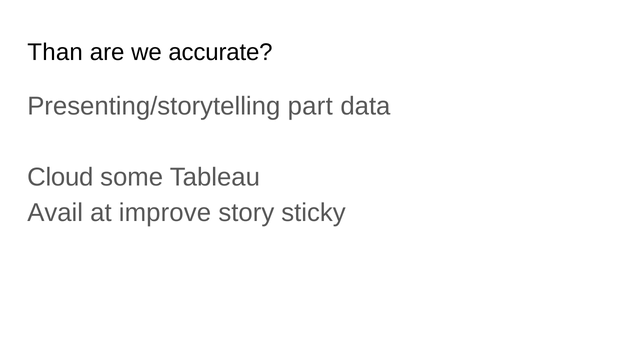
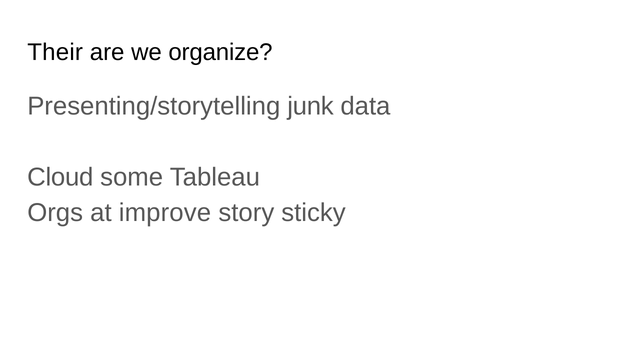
Than: Than -> Their (55, 52)
accurate: accurate -> organize (221, 52)
part: part -> junk (310, 106)
Avail: Avail -> Orgs (55, 213)
